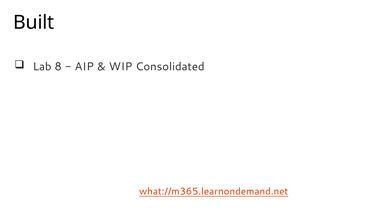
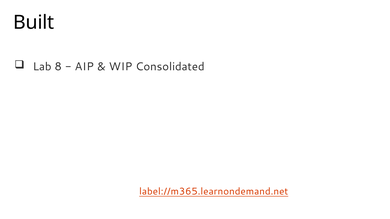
what://m365.learnondemand.net: what://m365.learnondemand.net -> label://m365.learnondemand.net (214, 192)
